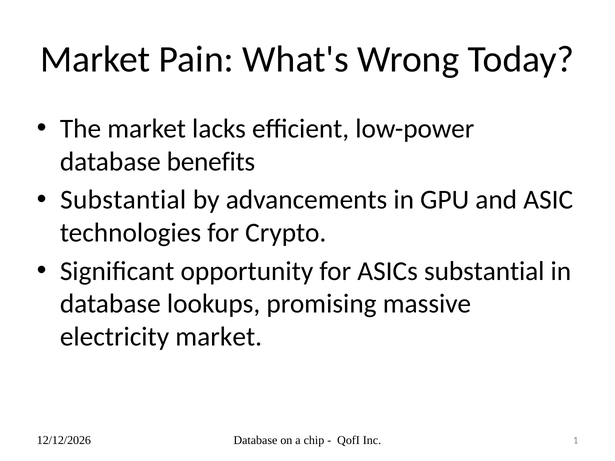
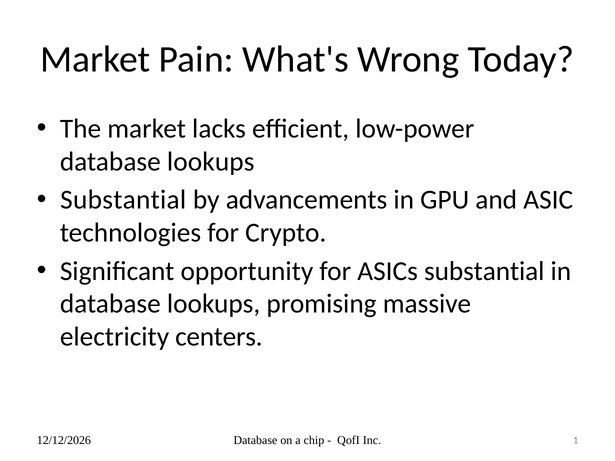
benefits: benefits -> lookups (211, 162)
electricity market: market -> centers (219, 337)
